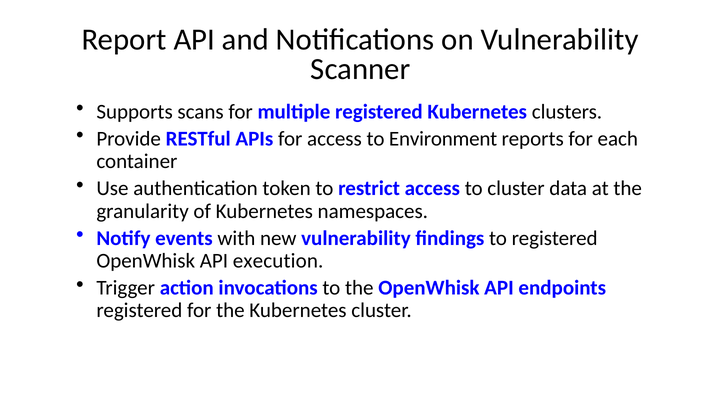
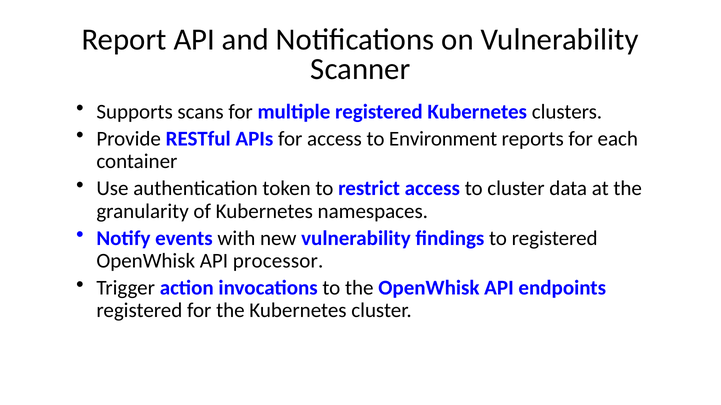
execution: execution -> processor (278, 261)
